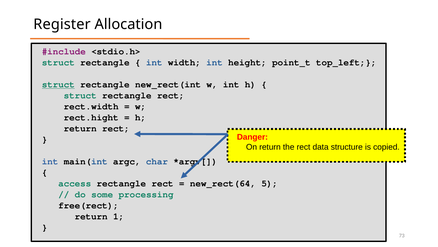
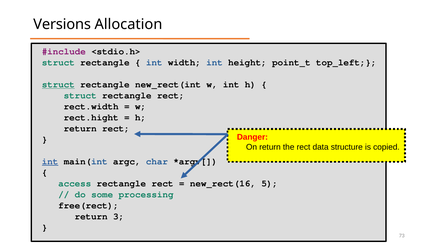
Register: Register -> Versions (62, 24)
int underline: none -> present (50, 161)
new_rect(64: new_rect(64 -> new_rect(16 (223, 183)
1: 1 -> 3 (119, 216)
